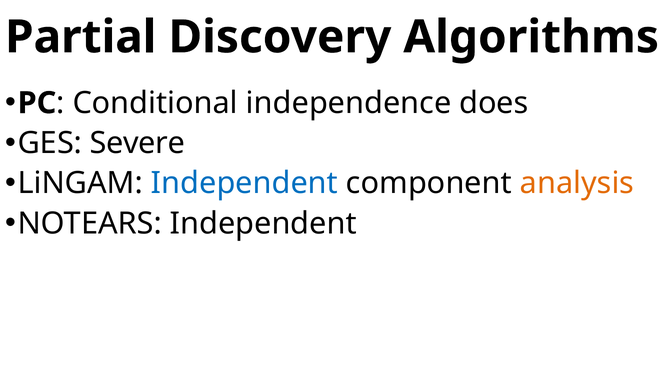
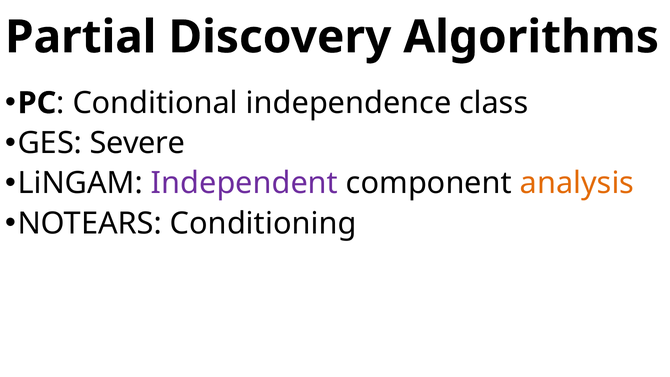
does: does -> class (494, 103)
Independent colour: blue -> purple (245, 183)
NOTEARS Independent: Independent -> Conditioning (263, 223)
